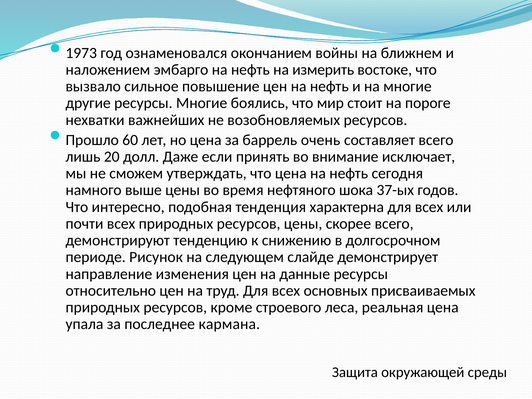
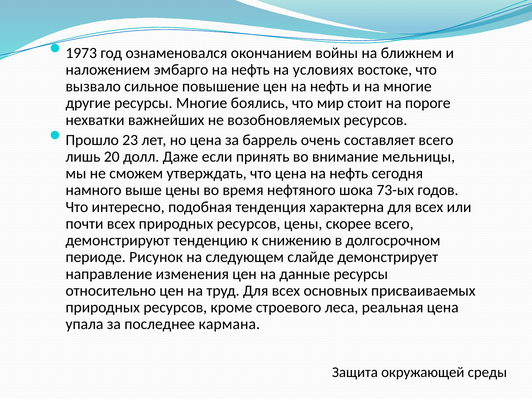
измерить: измерить -> условиях (323, 70)
60: 60 -> 23 (130, 140)
исключает: исключает -> мельницы (419, 157)
37-ых: 37-ых -> 73-ых (395, 190)
